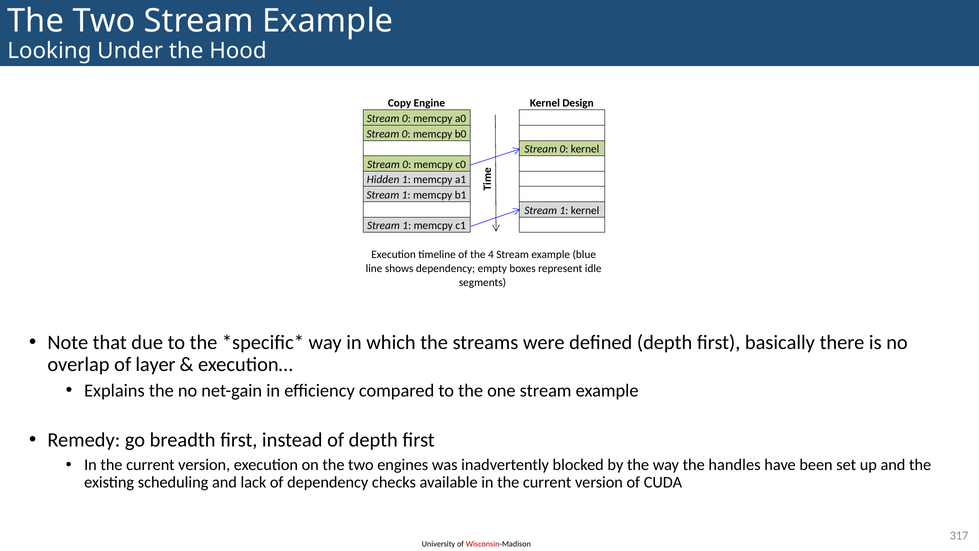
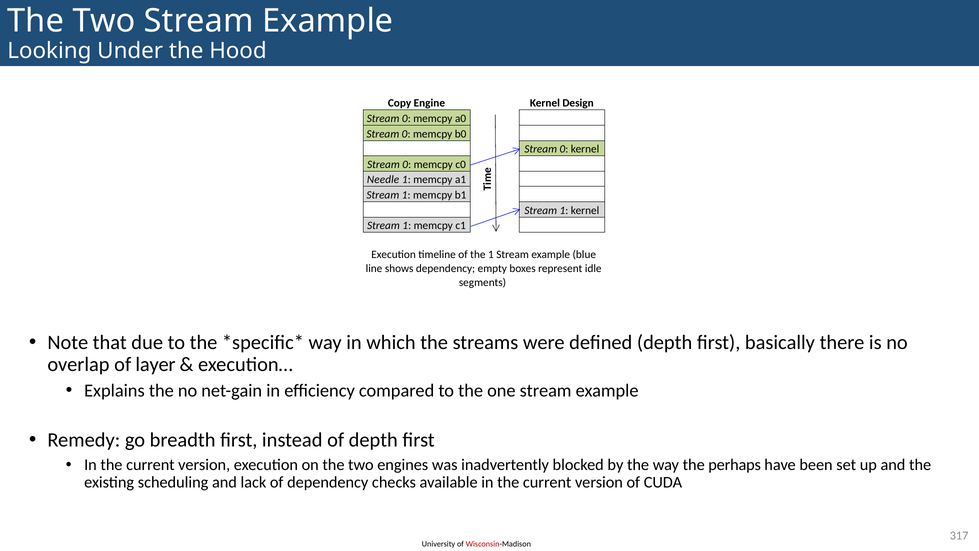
Hidden: Hidden -> Needle (383, 180)
the 4: 4 -> 1 (491, 255)
handles: handles -> perhaps (735, 465)
